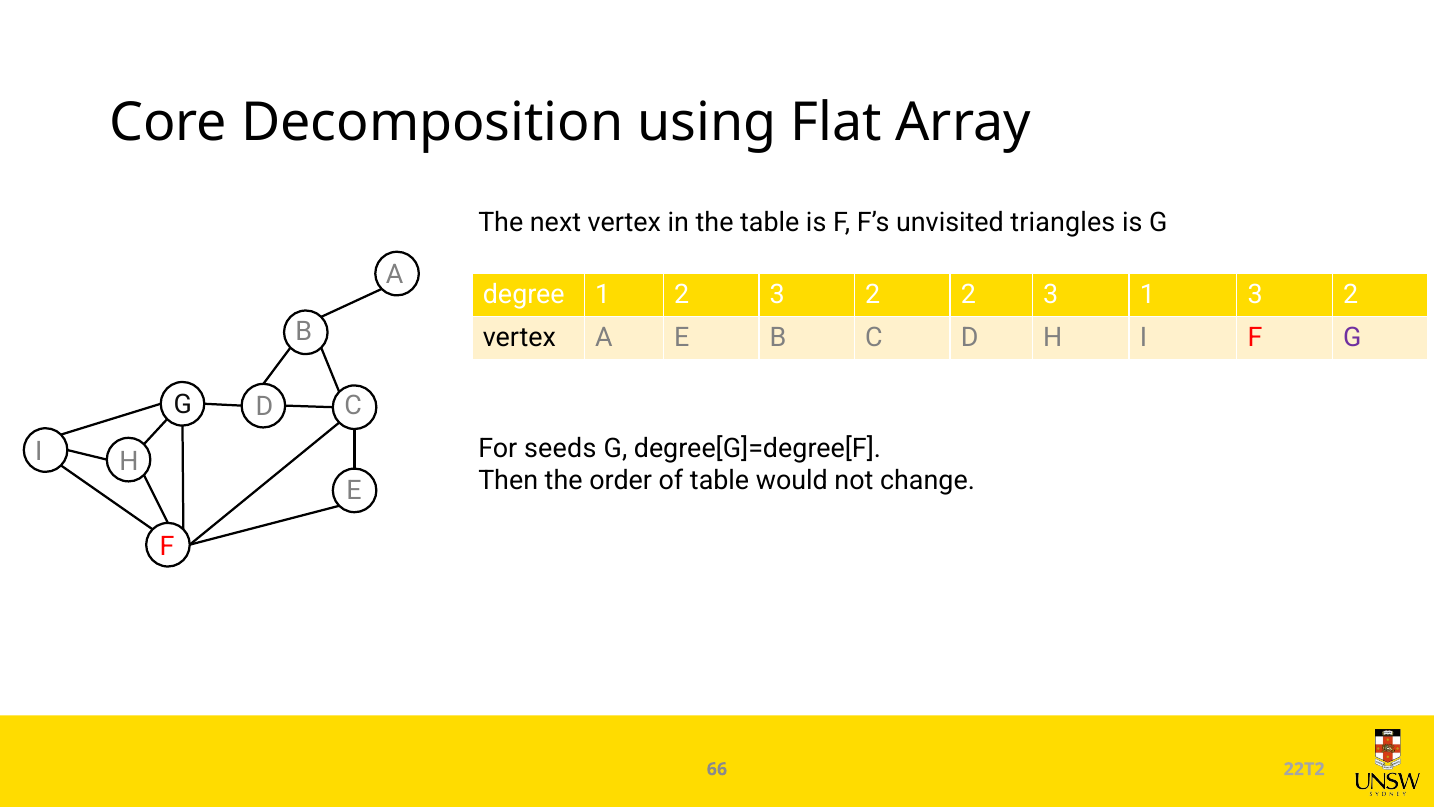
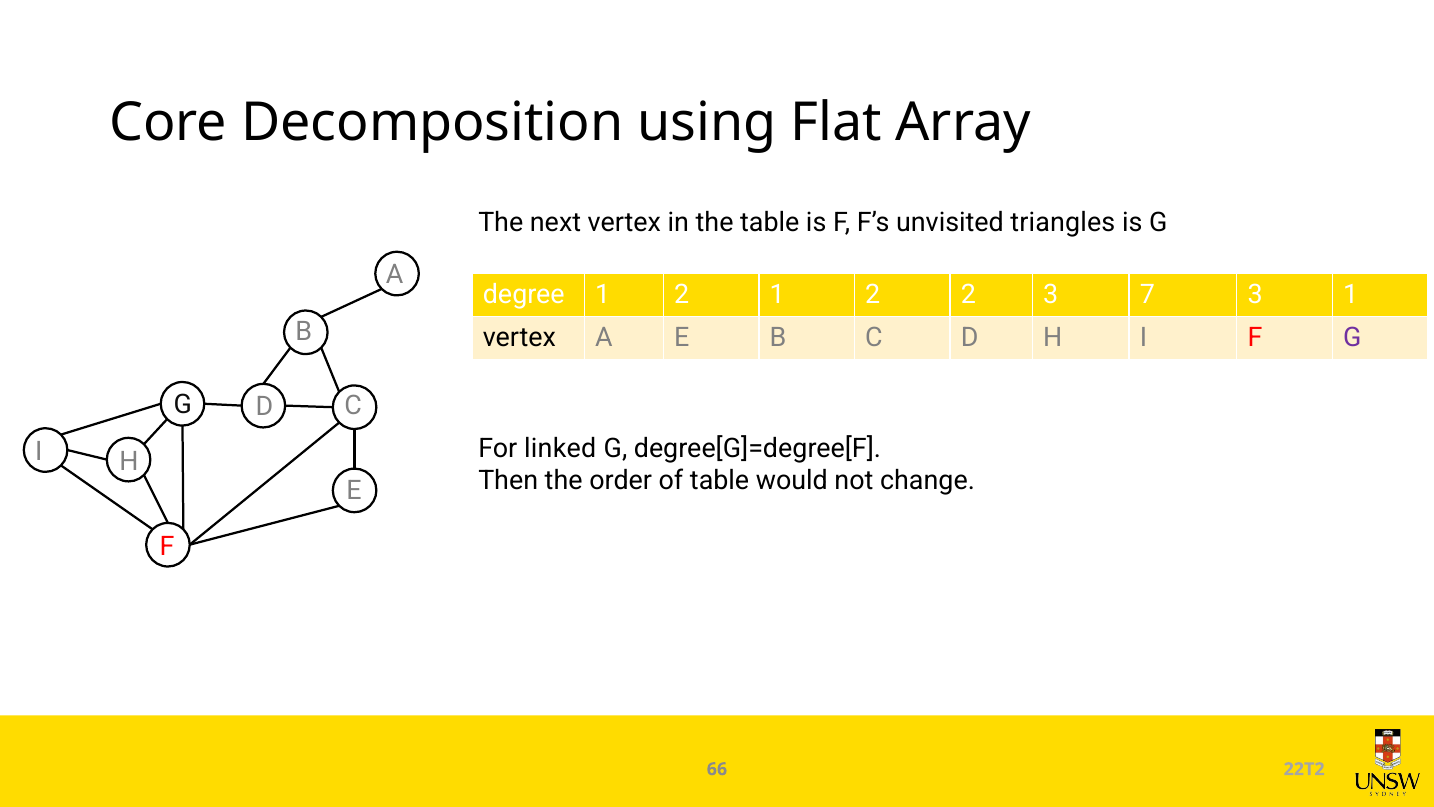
1 2 3: 3 -> 1 (777, 294)
3 1: 1 -> 7 (1147, 294)
2: 2 -> 1 (1351, 294)
seeds: seeds -> linked (560, 448)
